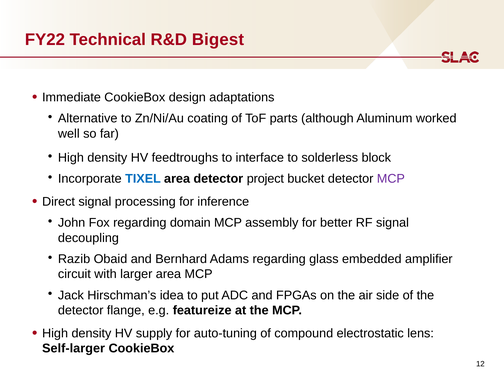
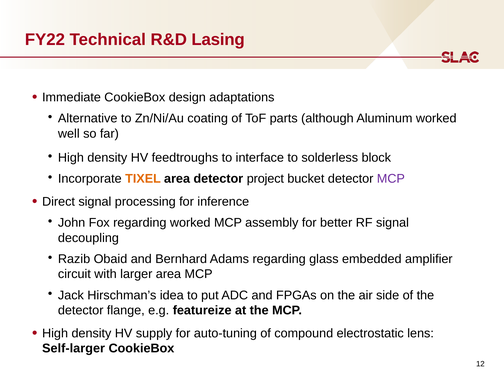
Bigest: Bigest -> Lasing (218, 40)
TIXEL colour: blue -> orange (143, 179)
regarding domain: domain -> worked (190, 223)
